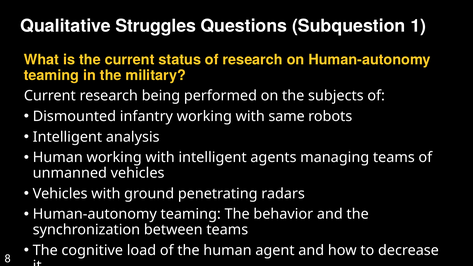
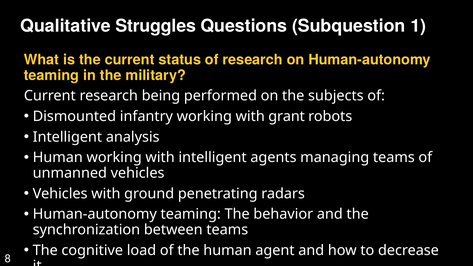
same: same -> grant (287, 116)
